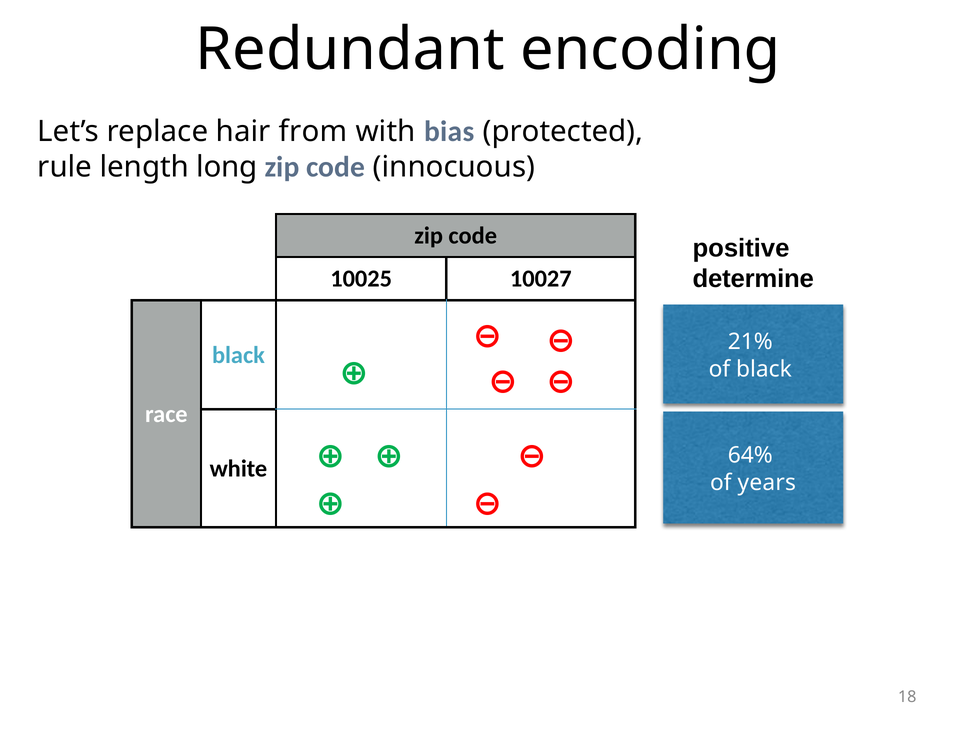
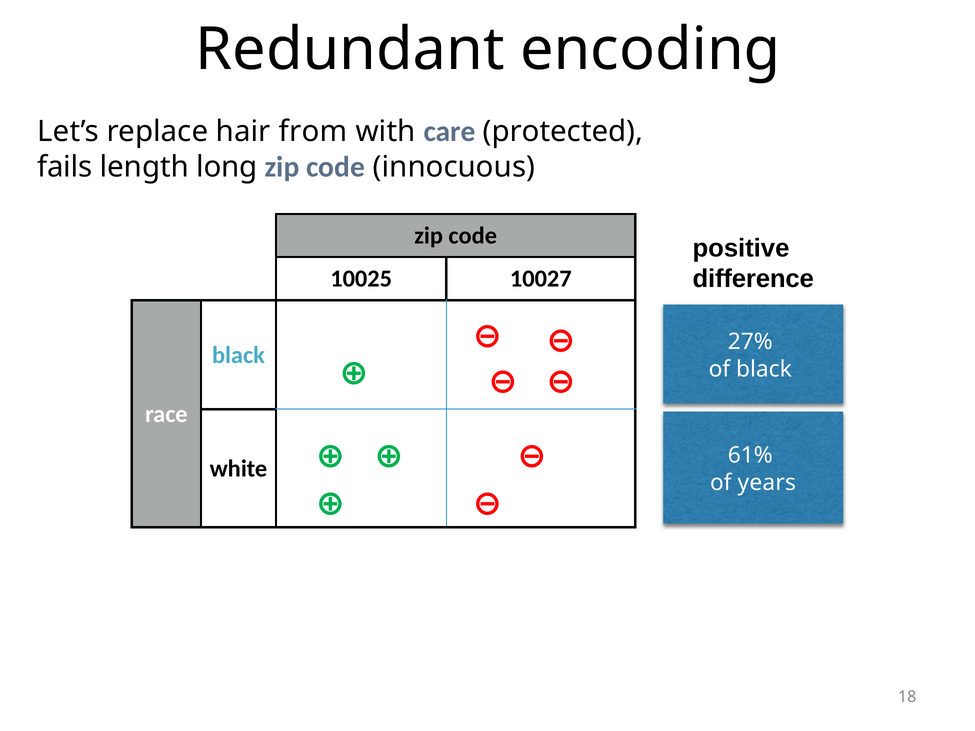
bias: bias -> care (450, 131)
rule: rule -> fails (65, 167)
determine: determine -> difference (753, 279)
21%: 21% -> 27% (750, 342)
64%: 64% -> 61% (750, 456)
